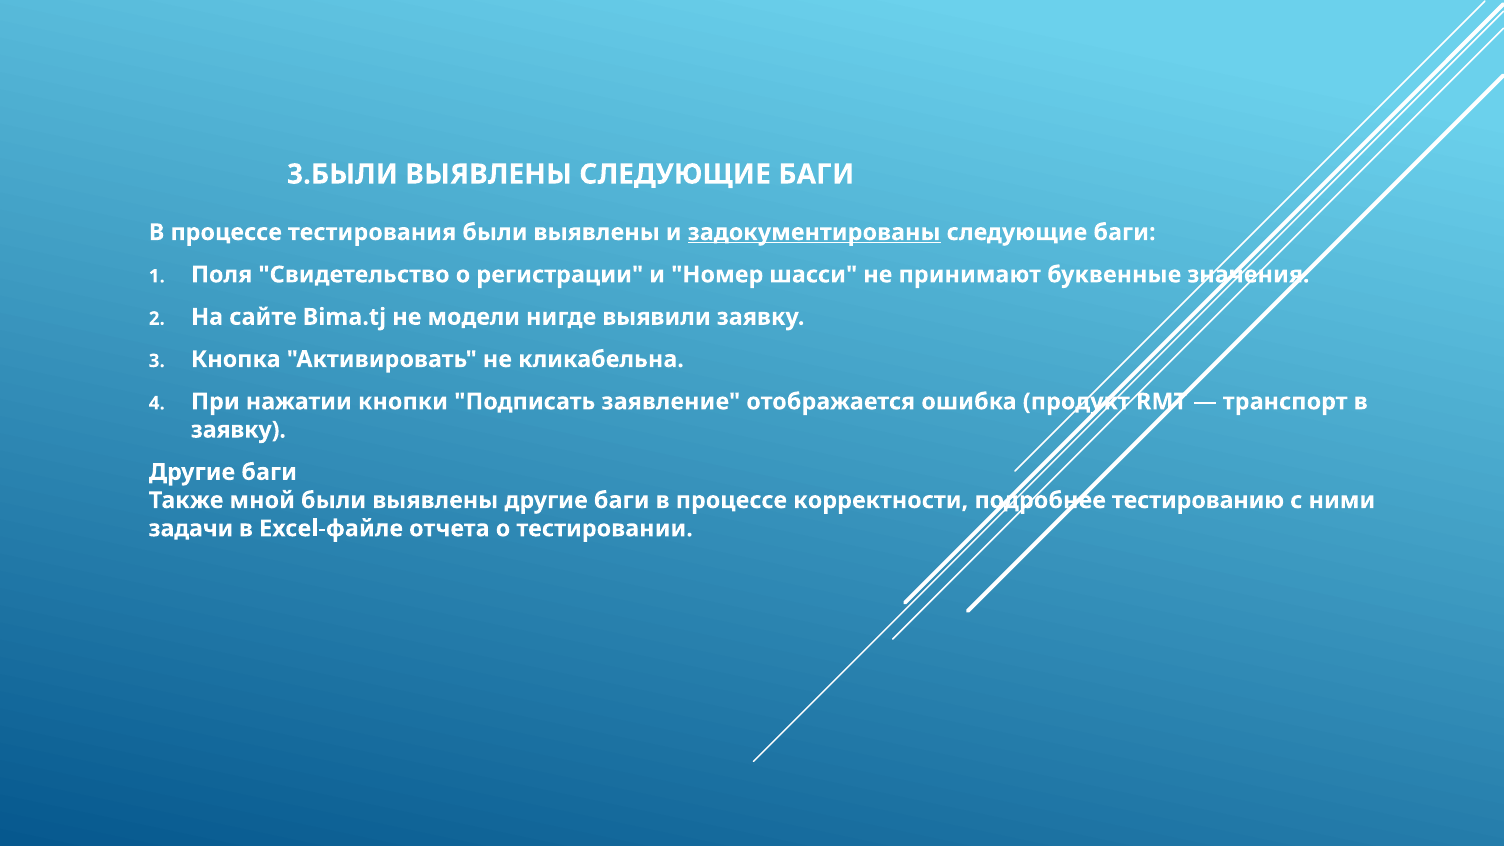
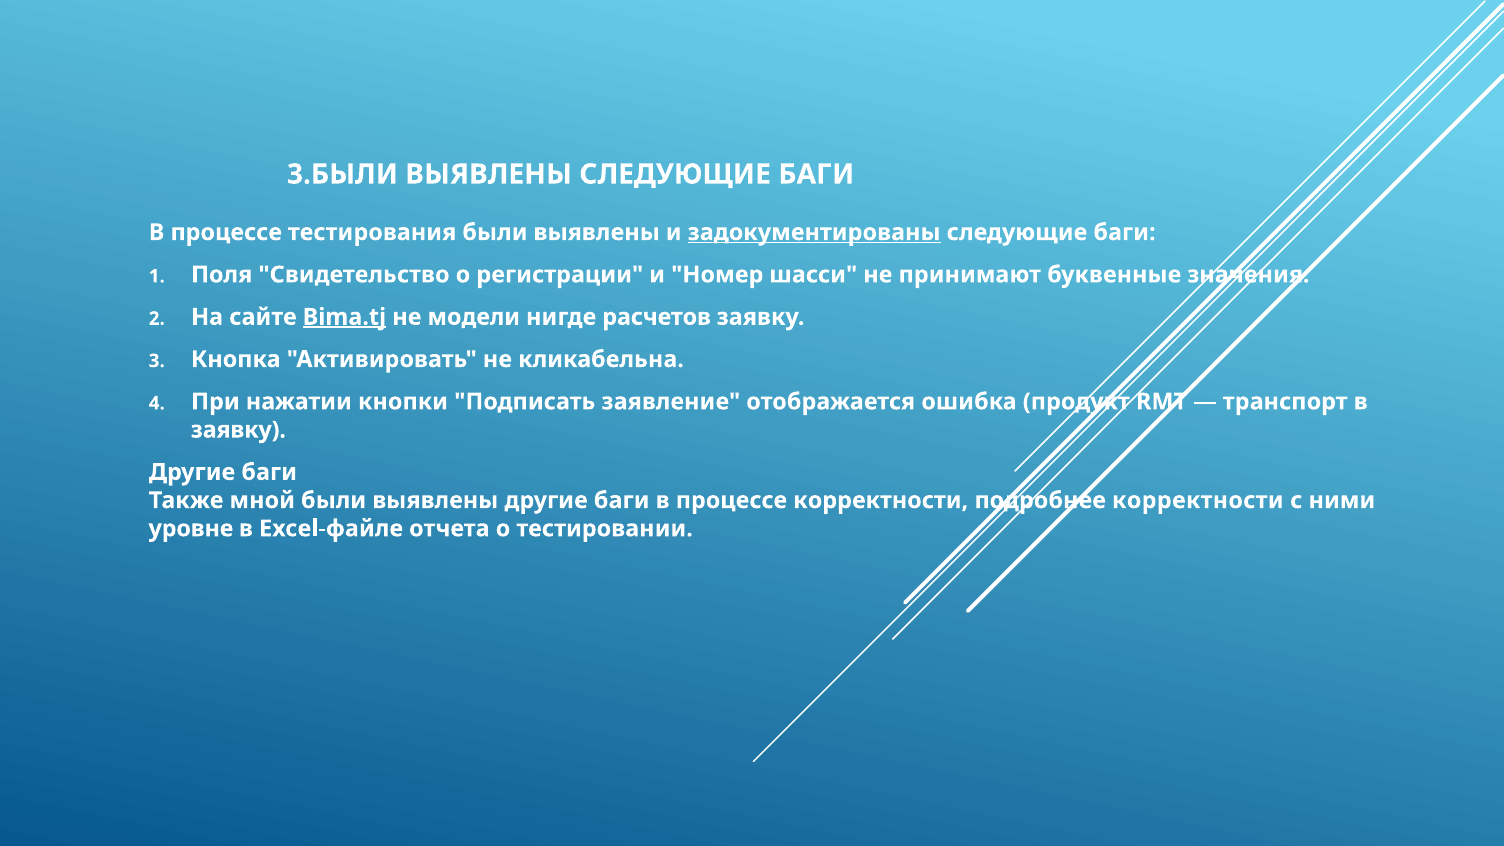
Bima.tj underline: none -> present (344, 317)
выявили: выявили -> расчетов (657, 317)
подробнее тестированию: тестированию -> корректности (1198, 500)
задачи: задачи -> уровне (191, 529)
